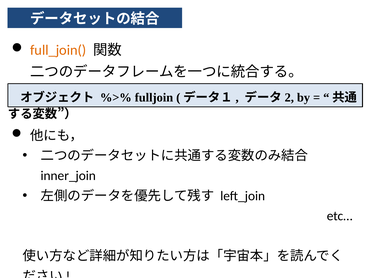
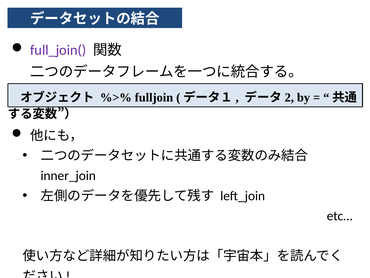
full_join( colour: orange -> purple (58, 50)
